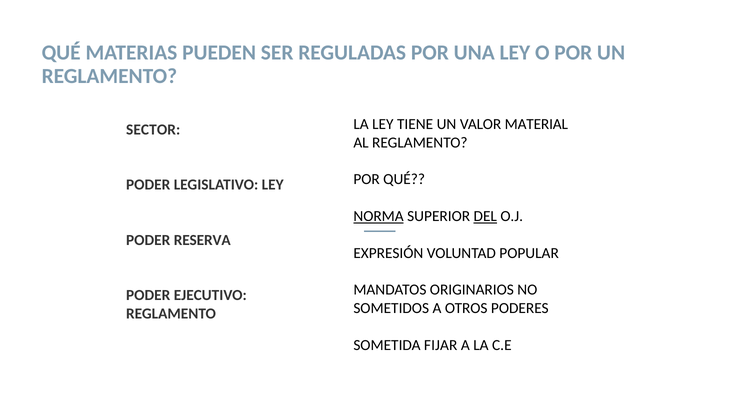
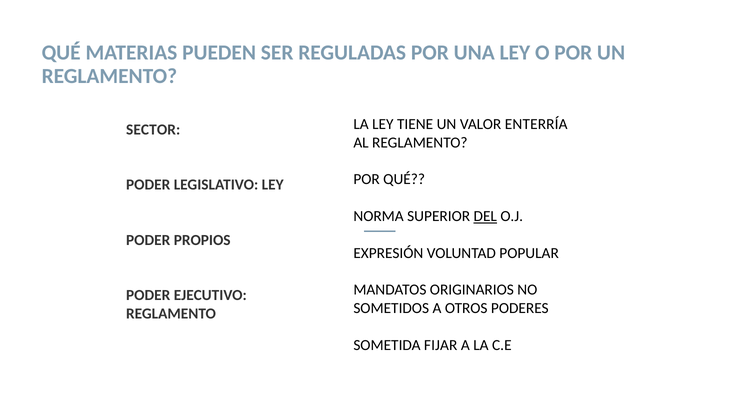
MATERIAL: MATERIAL -> ENTERRÍA (536, 124)
NORMA underline: present -> none (379, 216)
RESERVA: RESERVA -> PROPIOS (202, 240)
